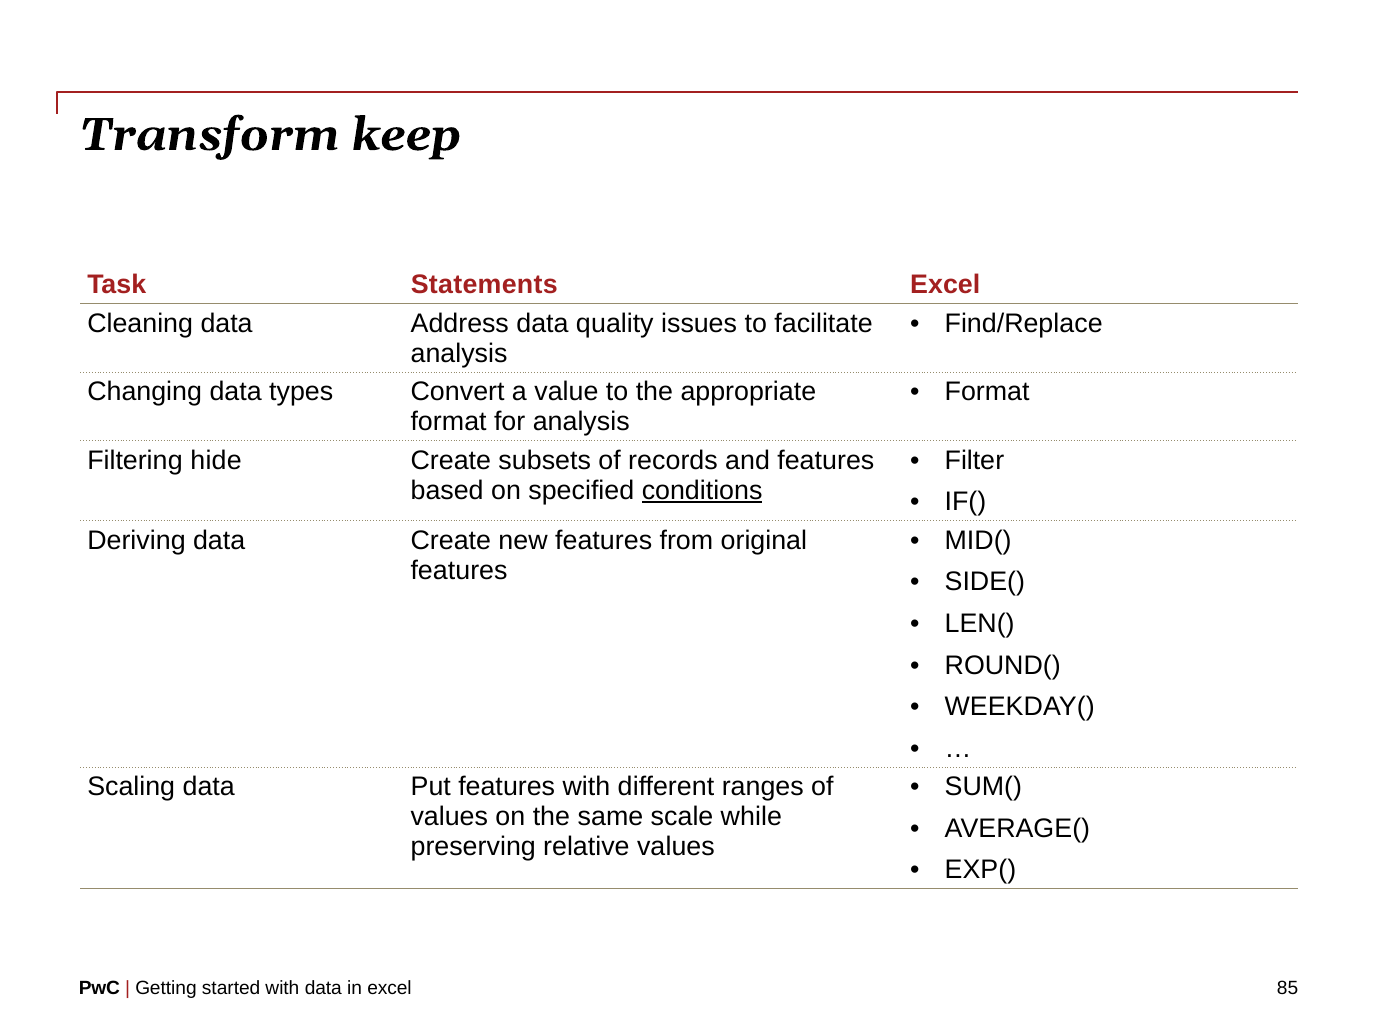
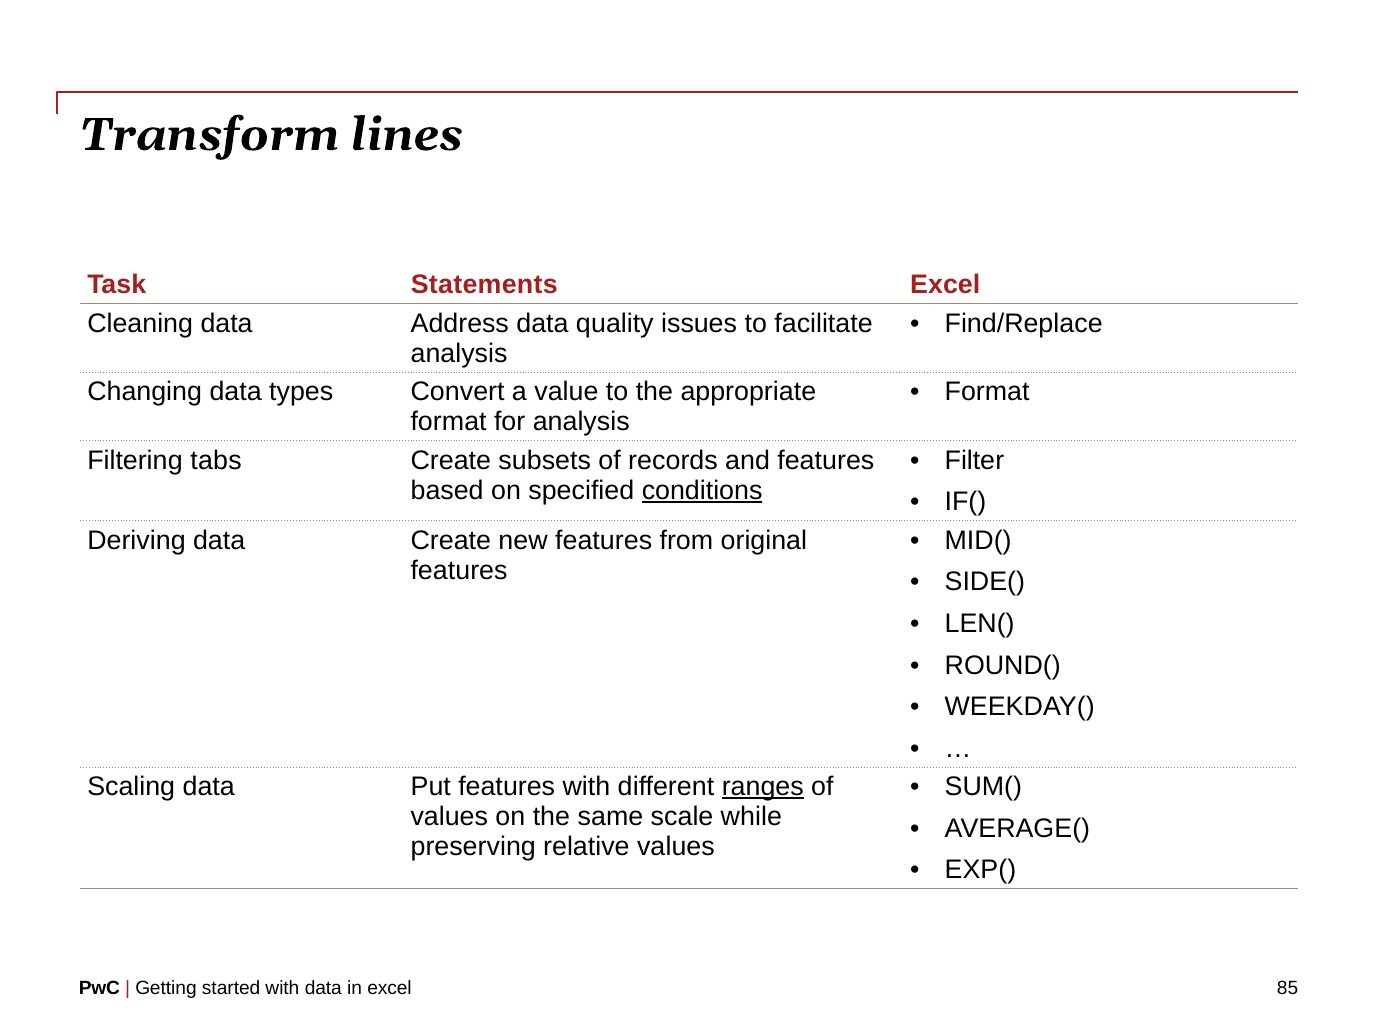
keep: keep -> lines (406, 135)
hide: hide -> tabs (216, 461)
ranges underline: none -> present (763, 787)
